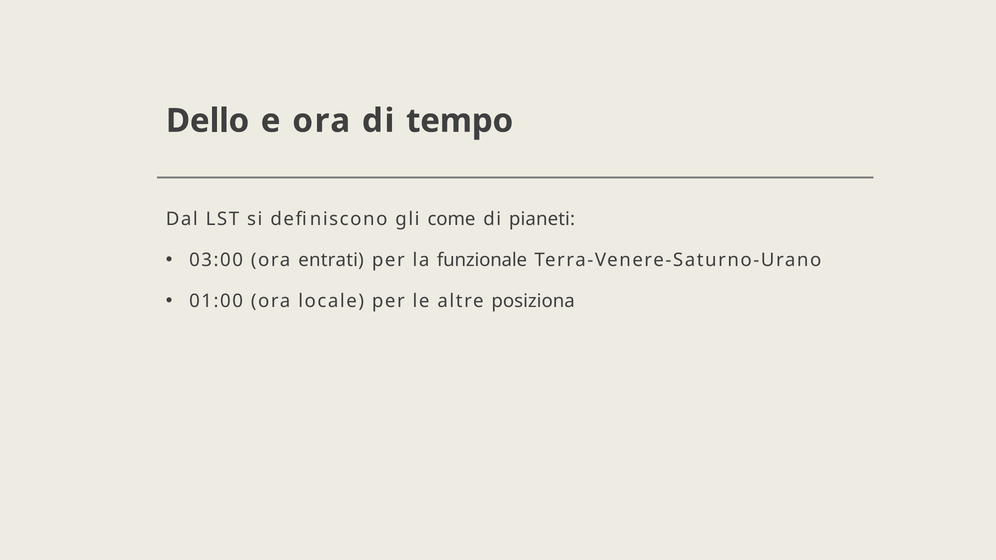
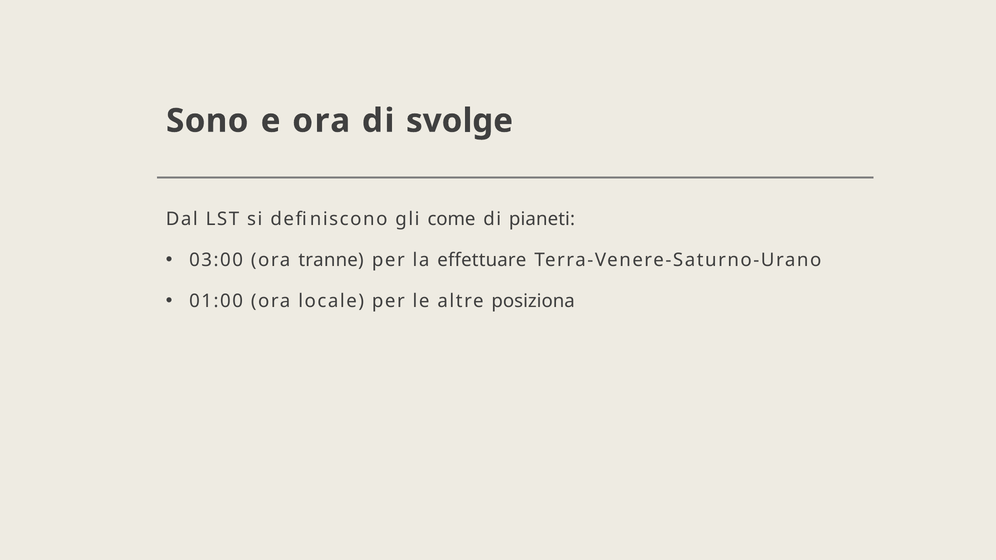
Dello: Dello -> Sono (207, 121)
tempo: tempo -> svolge (460, 121)
entrati: entrati -> tranne (331, 260)
funzionale: funzionale -> effettuare (482, 260)
